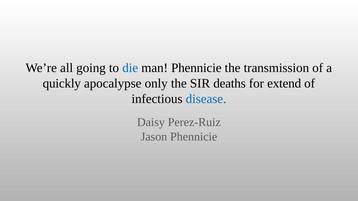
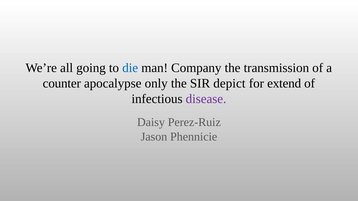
man Phennicie: Phennicie -> Company (196, 68)
quickly: quickly -> counter (62, 84)
deaths: deaths -> depict (229, 84)
disease colour: blue -> purple (206, 99)
